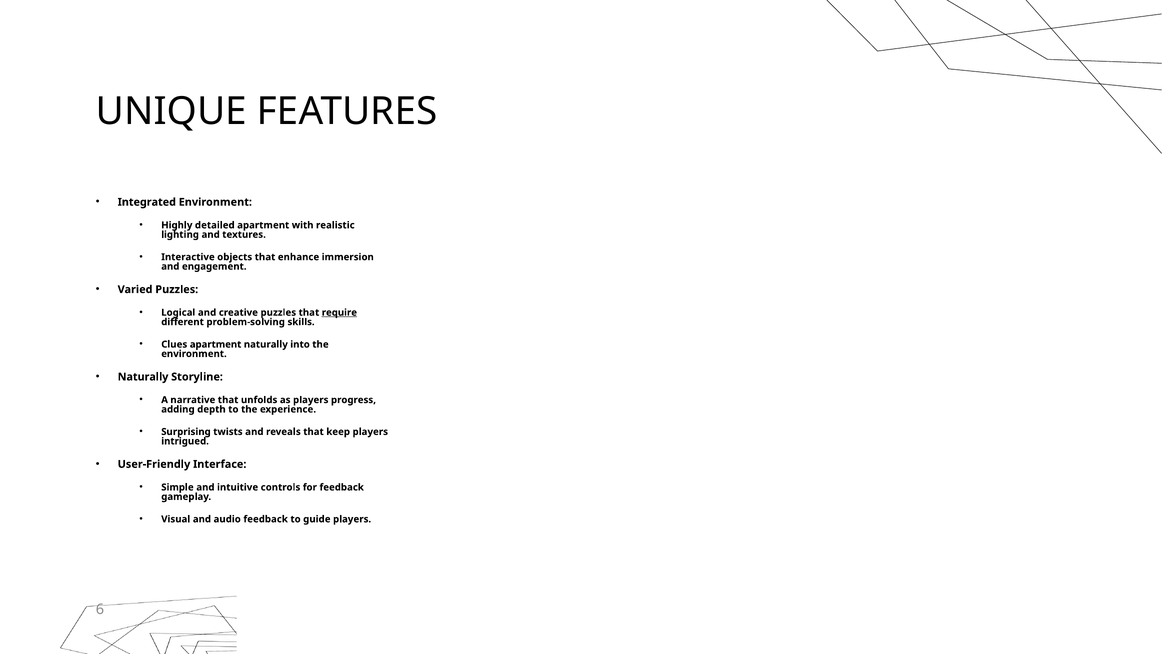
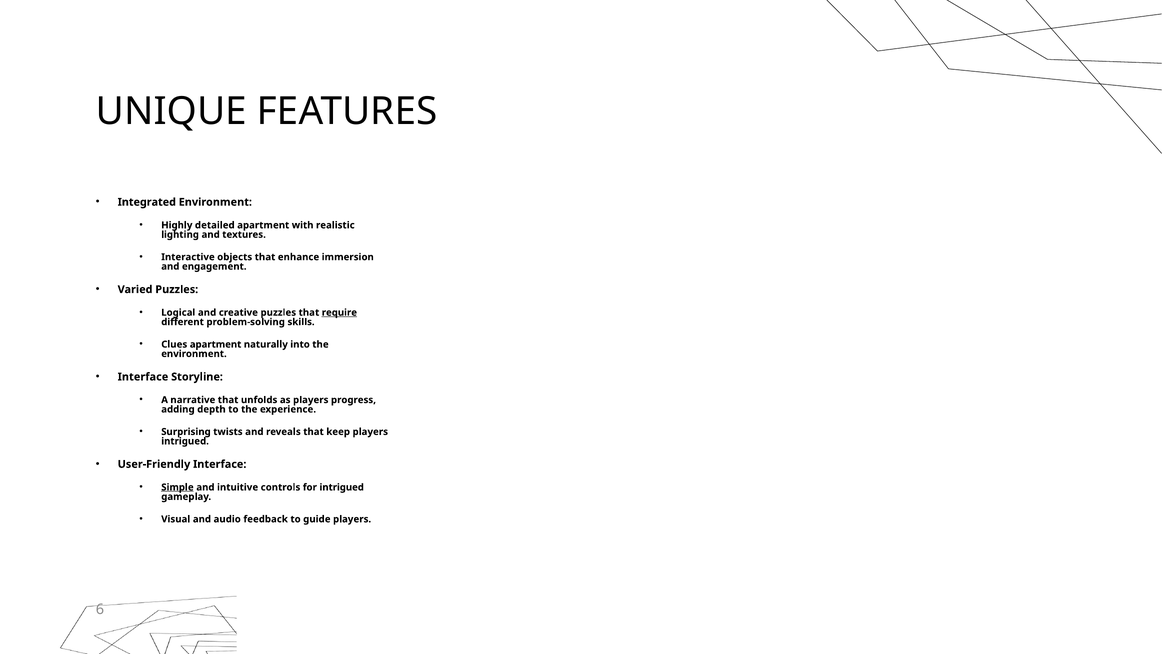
Naturally: Naturally -> Interface (143, 377)
Simple underline: none -> present (177, 487)
for feedback: feedback -> intrigued (342, 487)
